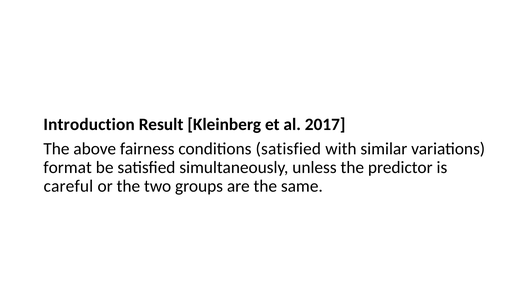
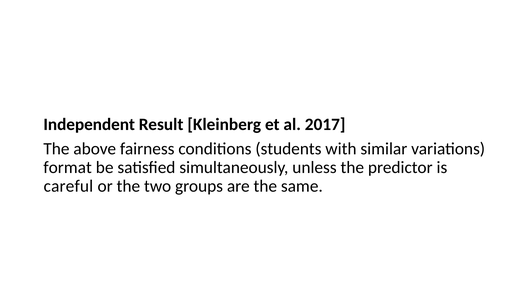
Introduction: Introduction -> Independent (89, 125)
conditions satisfied: satisfied -> students (288, 149)
